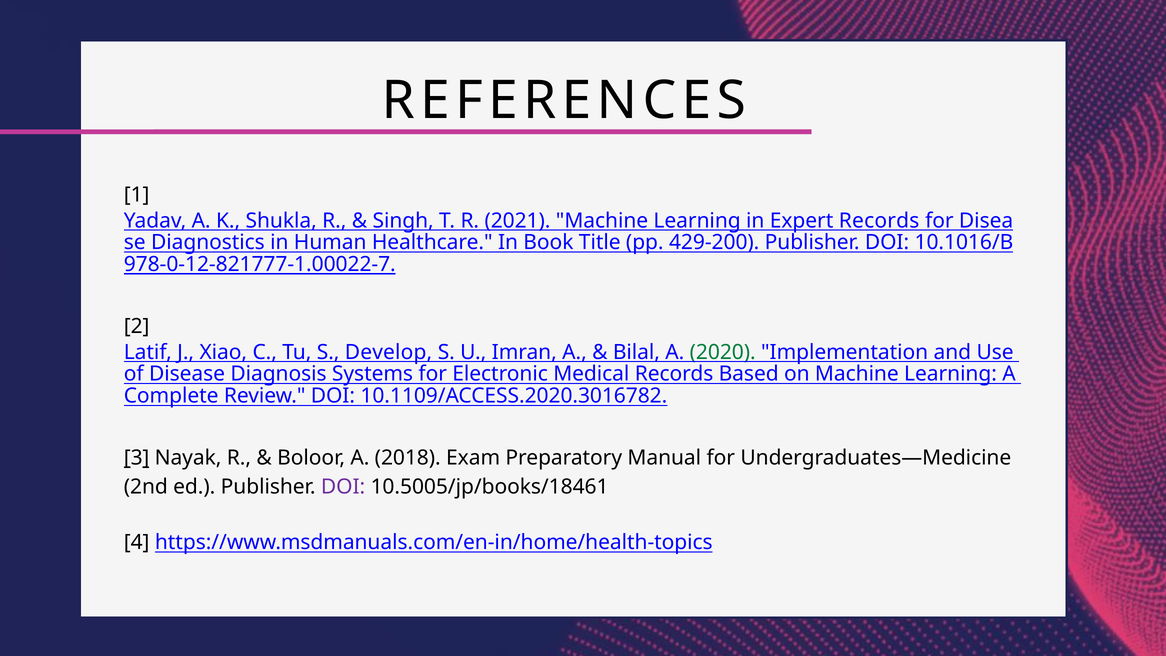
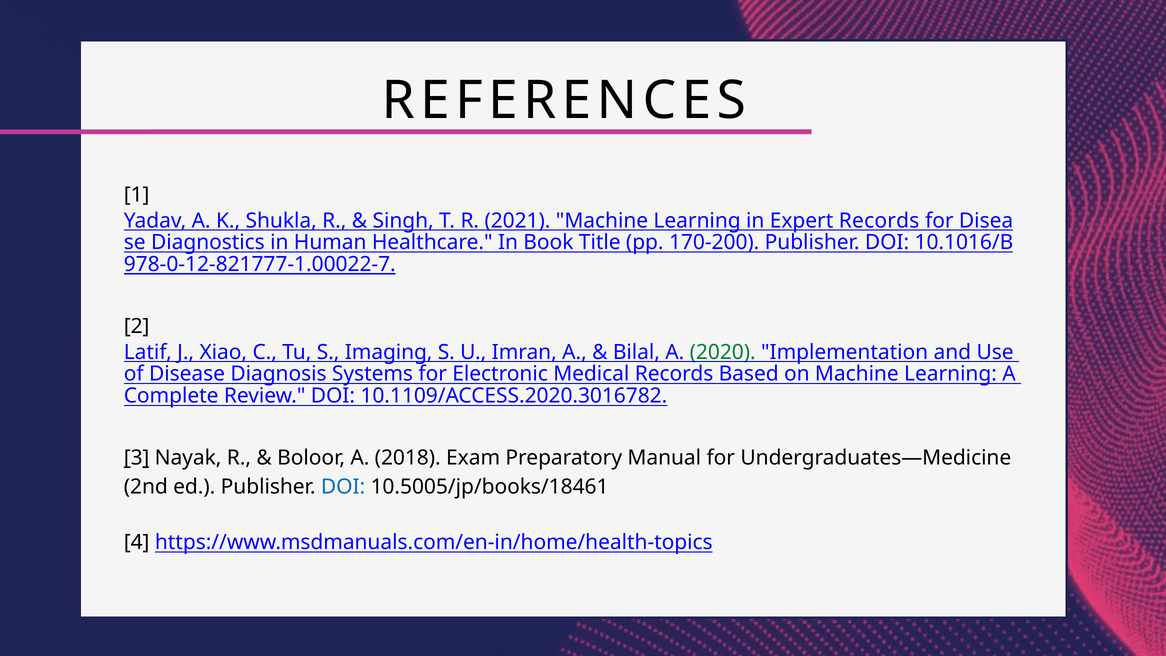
429-200: 429-200 -> 170-200 (714, 242)
Develop: Develop -> Imaging (389, 352)
DOI colour: purple -> blue (343, 487)
